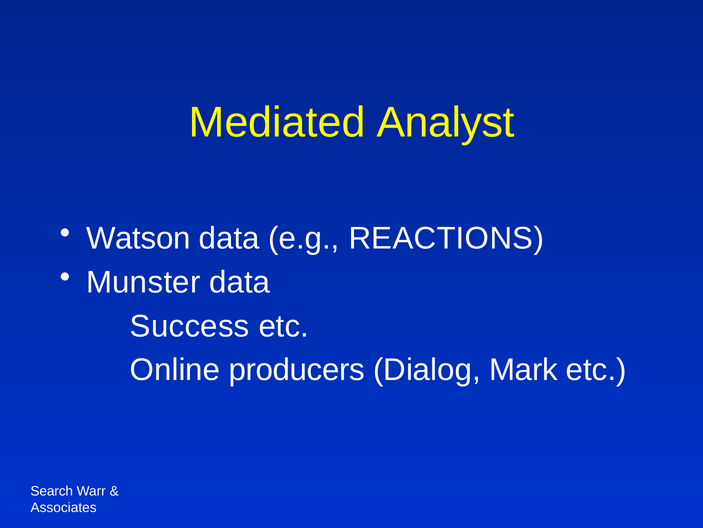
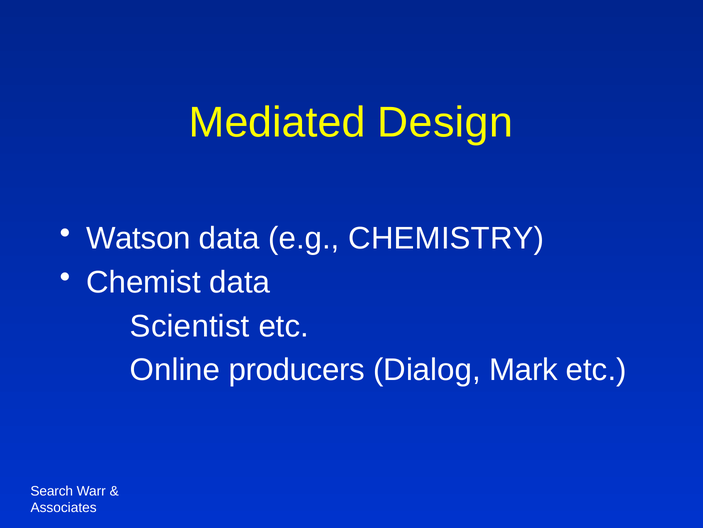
Analyst: Analyst -> Design (445, 122)
REACTIONS: REACTIONS -> CHEMISTRY (446, 238)
Munster: Munster -> Chemist (143, 282)
Success: Success -> Scientist (190, 326)
